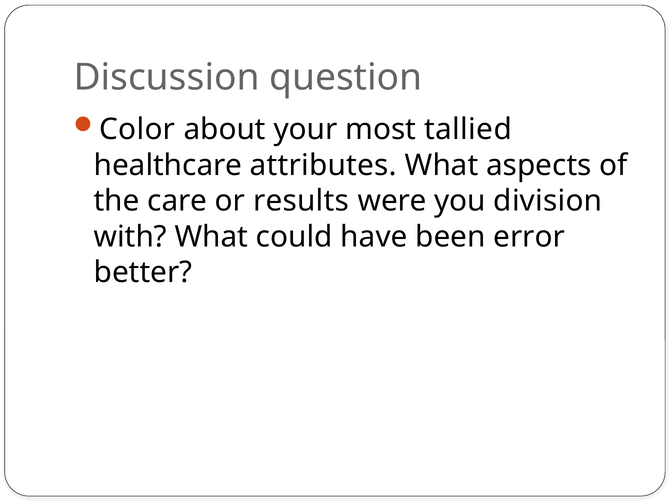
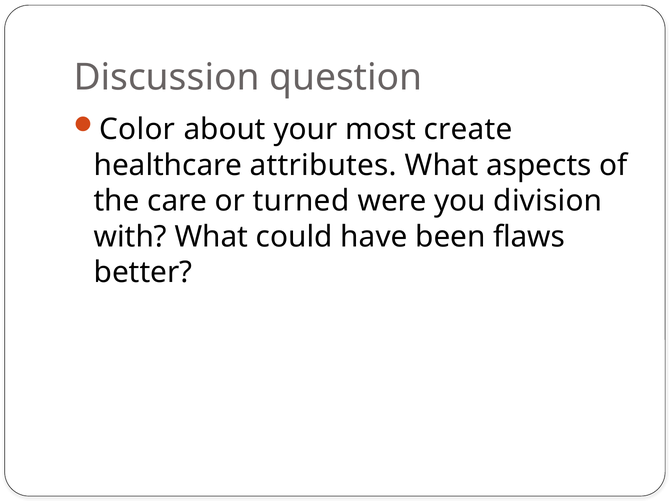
tallied: tallied -> create (468, 129)
results: results -> turned (301, 201)
error: error -> flaws (529, 237)
